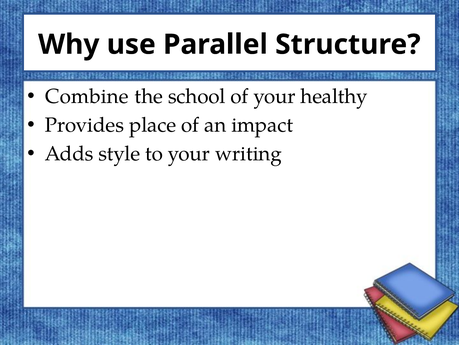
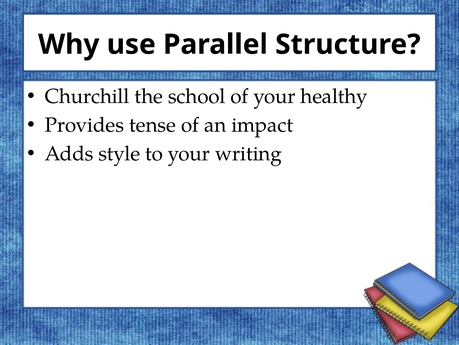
Combine: Combine -> Churchill (87, 96)
place: place -> tense (153, 125)
